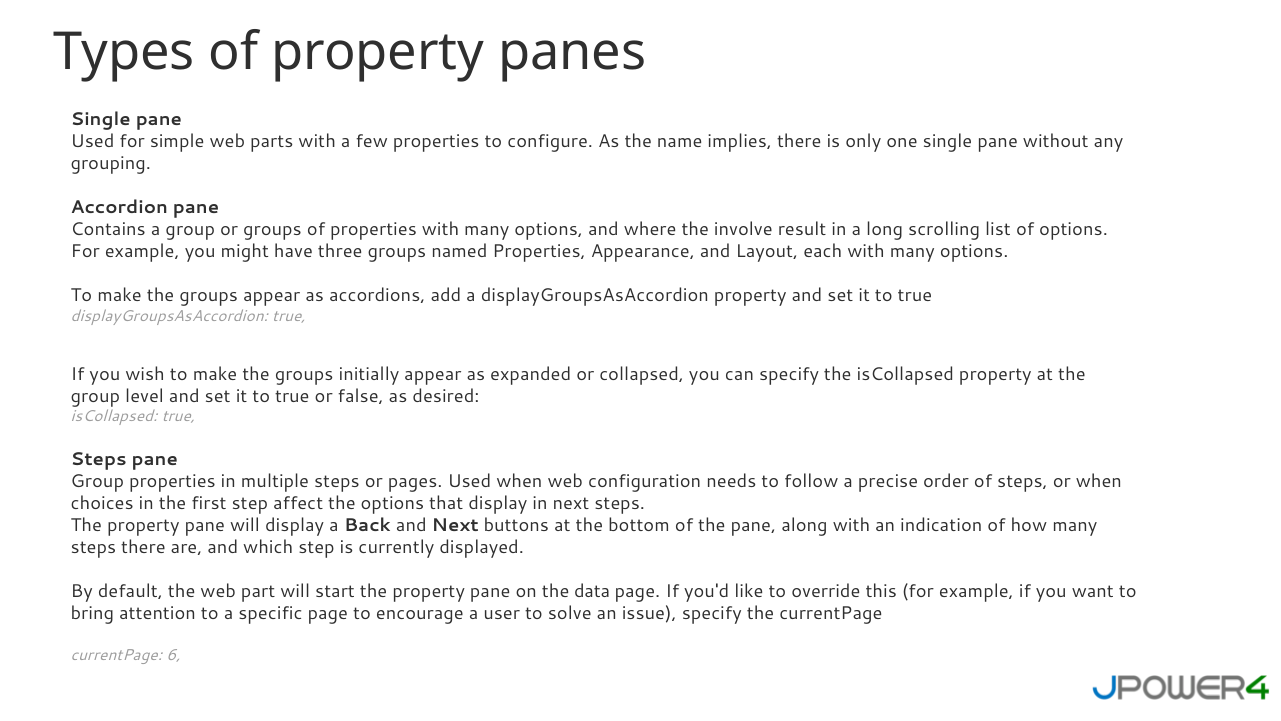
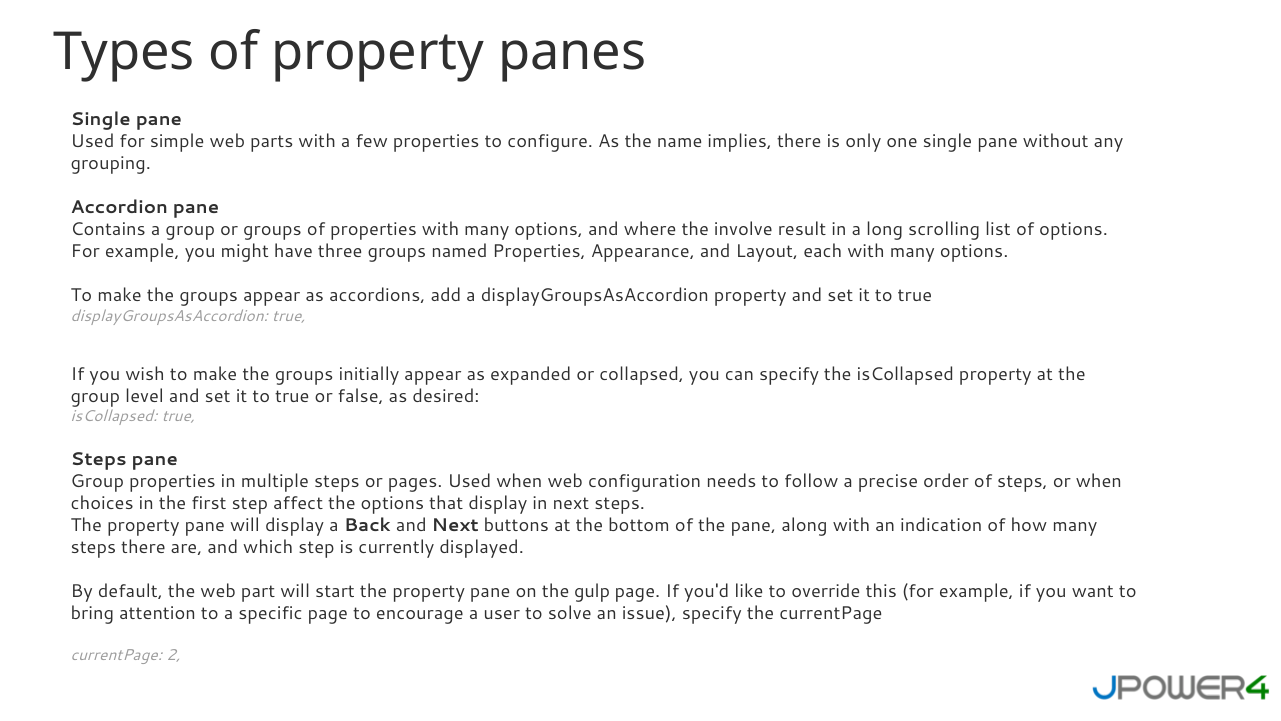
data: data -> gulp (592, 591)
6: 6 -> 2 (174, 655)
